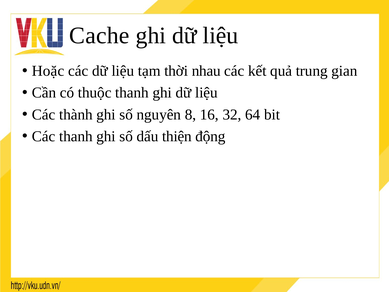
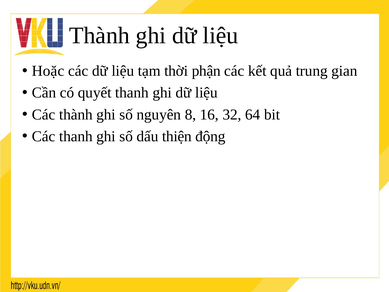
Cache: Cache -> Thành (99, 36)
nhau: nhau -> phận (206, 71)
thuộc: thuộc -> quyết (95, 93)
